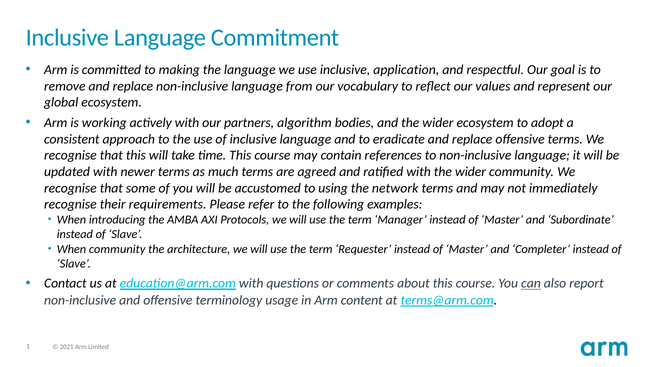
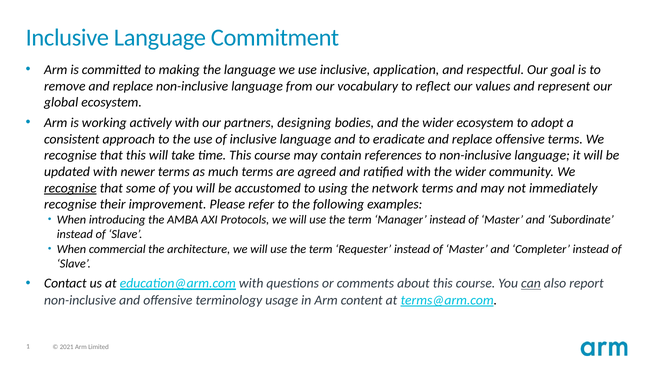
algorithm: algorithm -> designing (304, 123)
recognise underline: none -> present (70, 188)
requirements: requirements -> improvement (168, 205)
When community: community -> commercial (117, 249)
